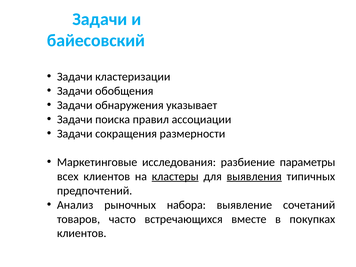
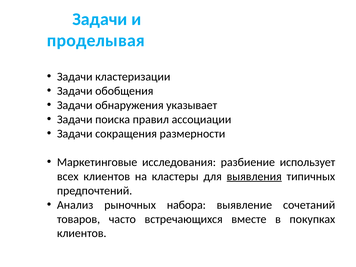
байесовский: байесовский -> проделывая (96, 41)
параметры: параметры -> использует (308, 162)
кластеры underline: present -> none (175, 176)
